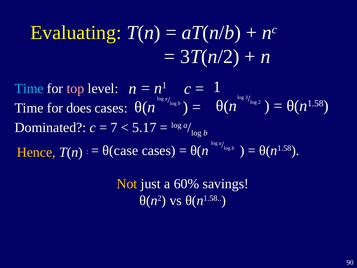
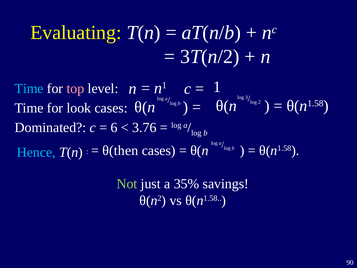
does: does -> look (79, 108)
7: 7 -> 6 (114, 127)
5.17: 5.17 -> 3.76 (144, 127)
θ(case: θ(case -> θ(then (120, 150)
Hence colour: yellow -> light blue (36, 152)
Not colour: yellow -> light green (127, 184)
60%: 60% -> 35% (186, 184)
